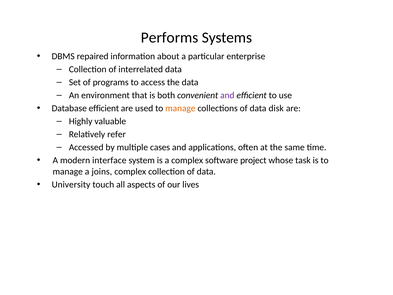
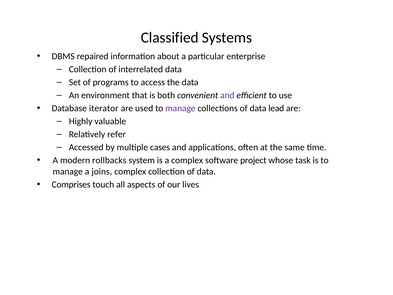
Performs: Performs -> Classified (170, 37)
Database efficient: efficient -> iterator (104, 108)
manage colour: orange -> purple (180, 108)
disk: disk -> lead (276, 108)
interface: interface -> rollbacks (109, 160)
University: University -> Comprises (71, 184)
